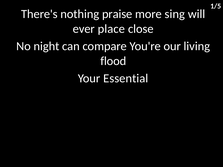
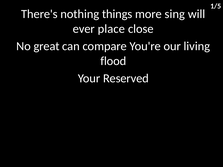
praise: praise -> things (117, 14)
night: night -> great (47, 46)
Essential: Essential -> Reserved (126, 78)
